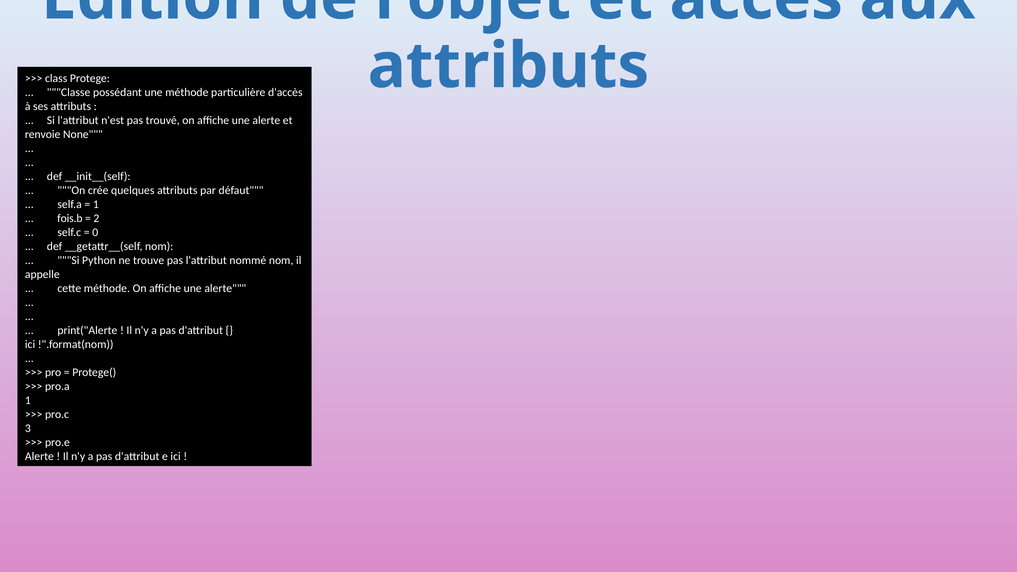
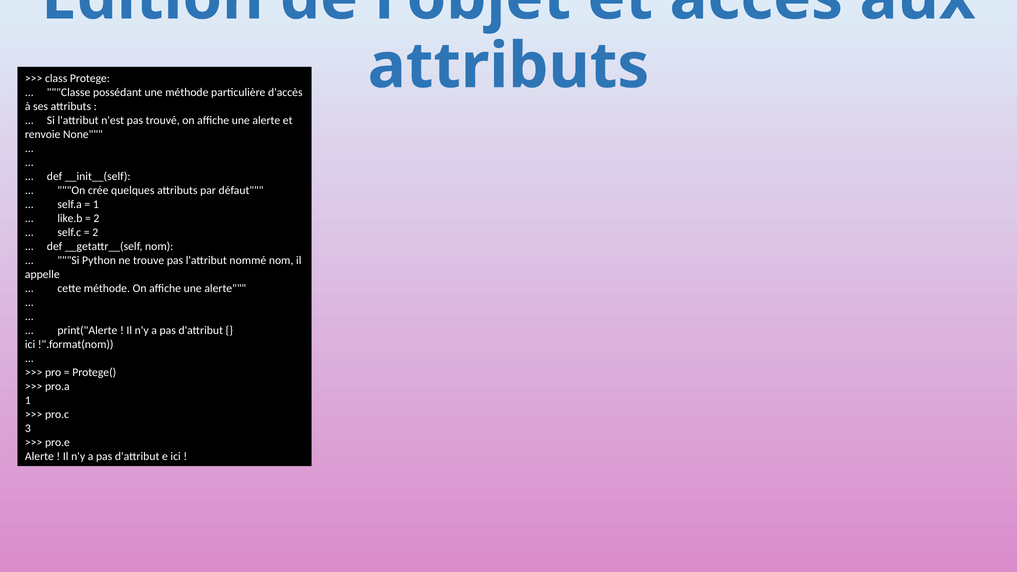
fois.b: fois.b -> like.b (70, 218)
0: 0 -> 2 (95, 232)
